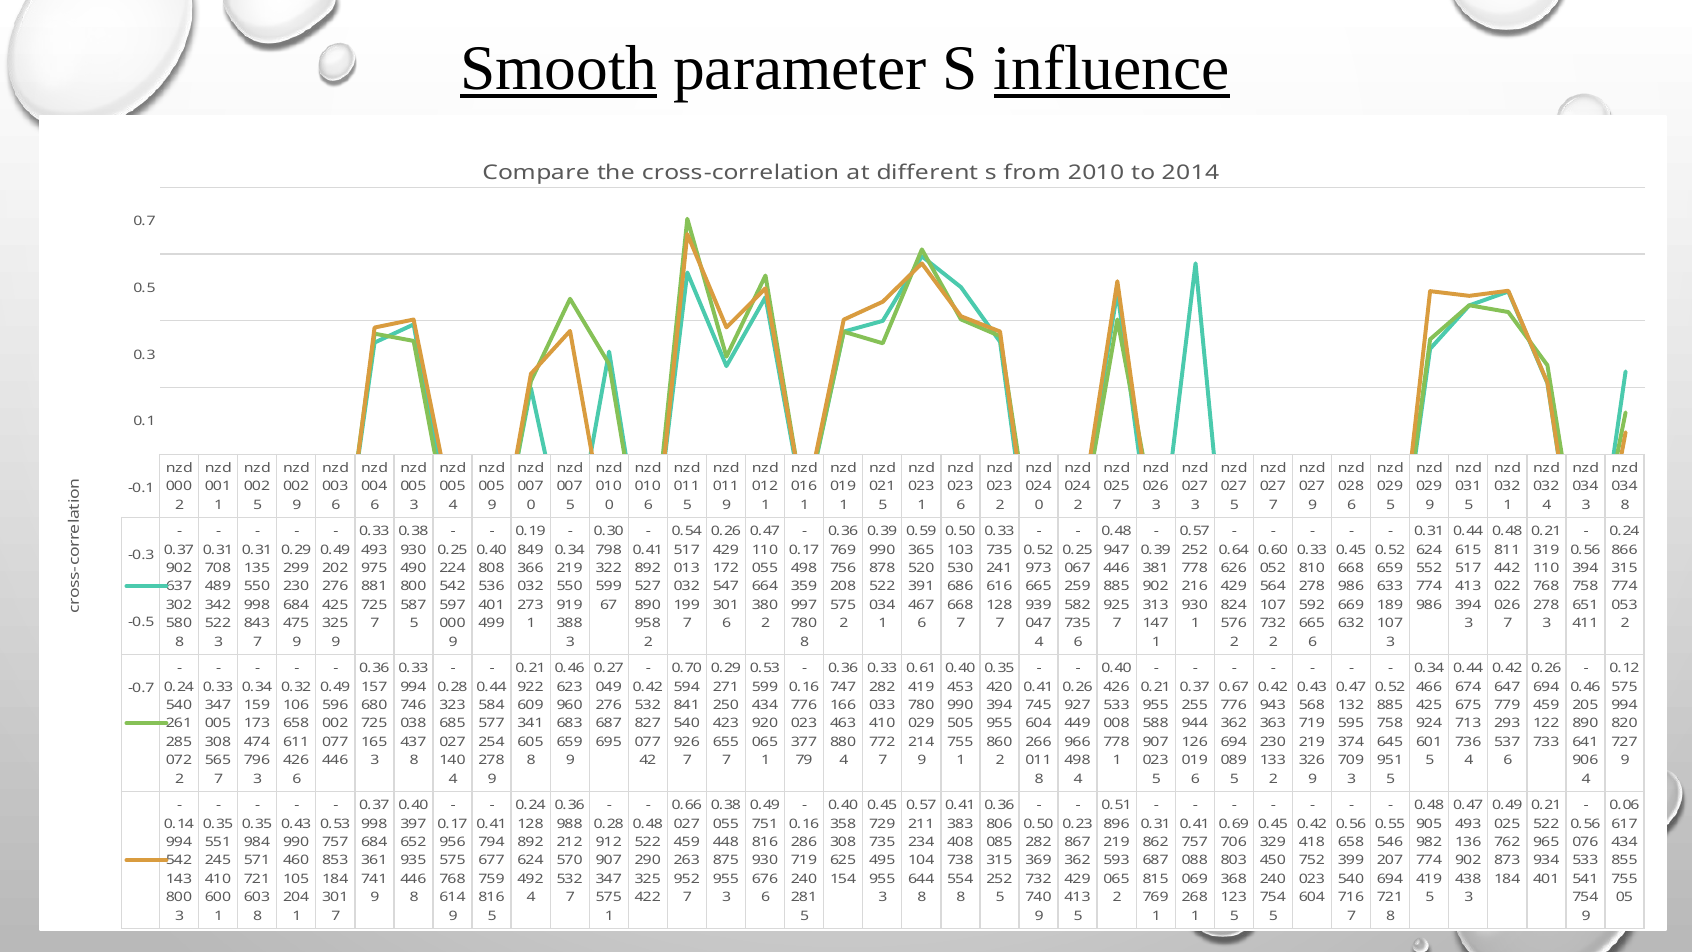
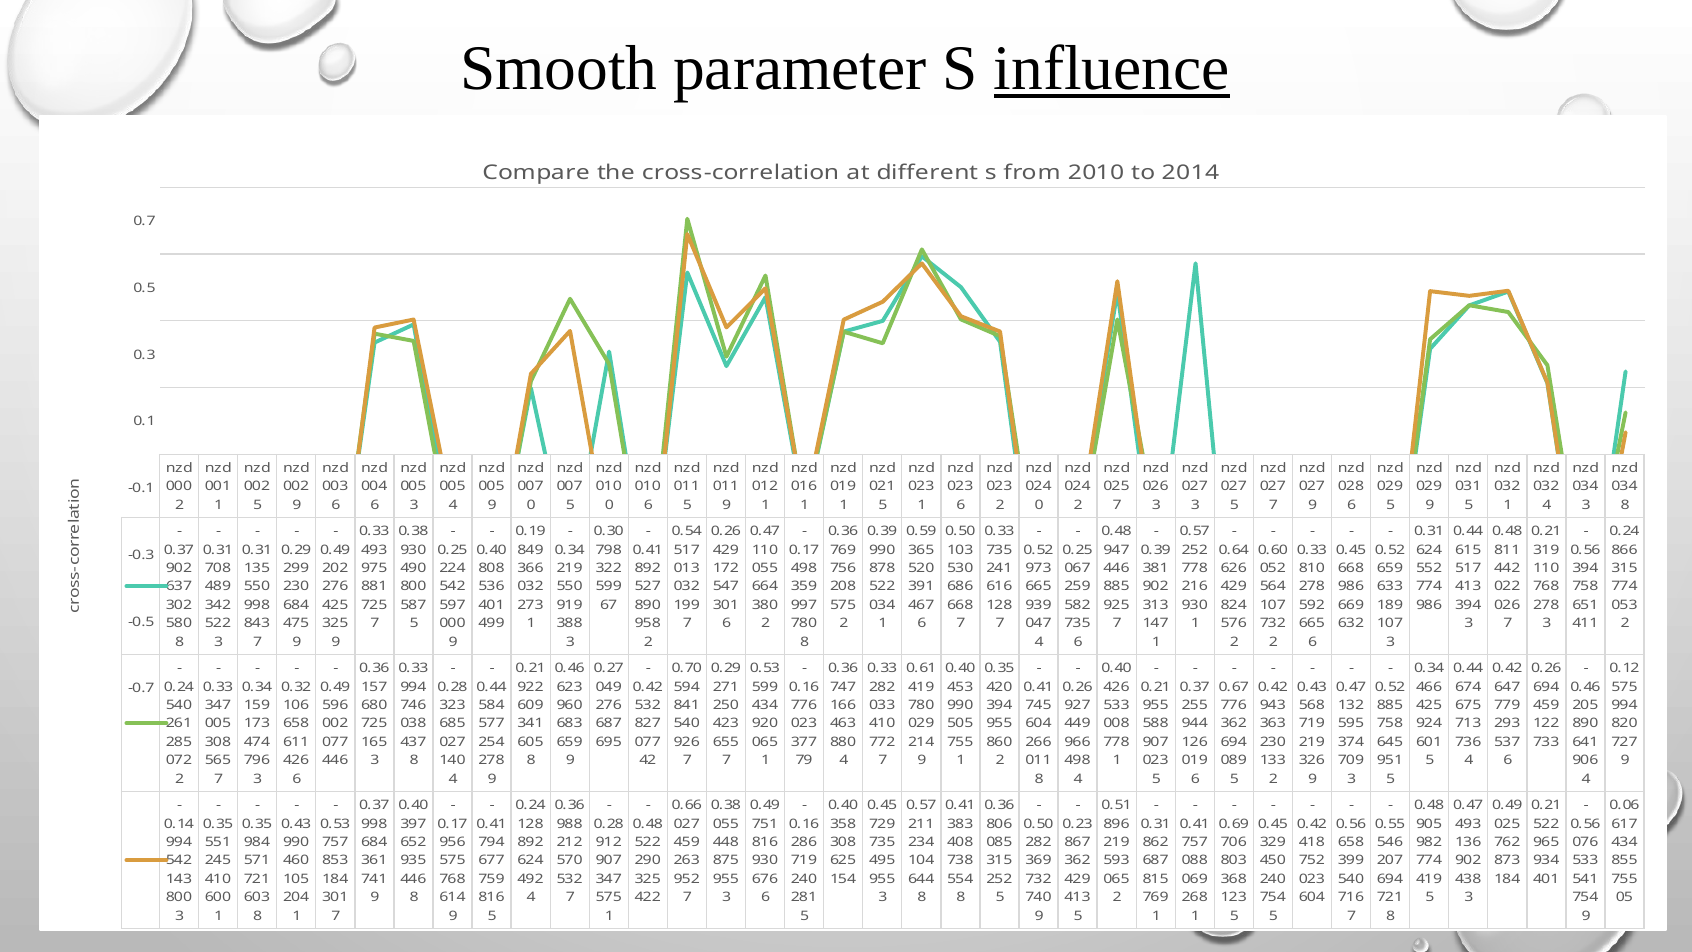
Smooth underline: present -> none (559, 69)
